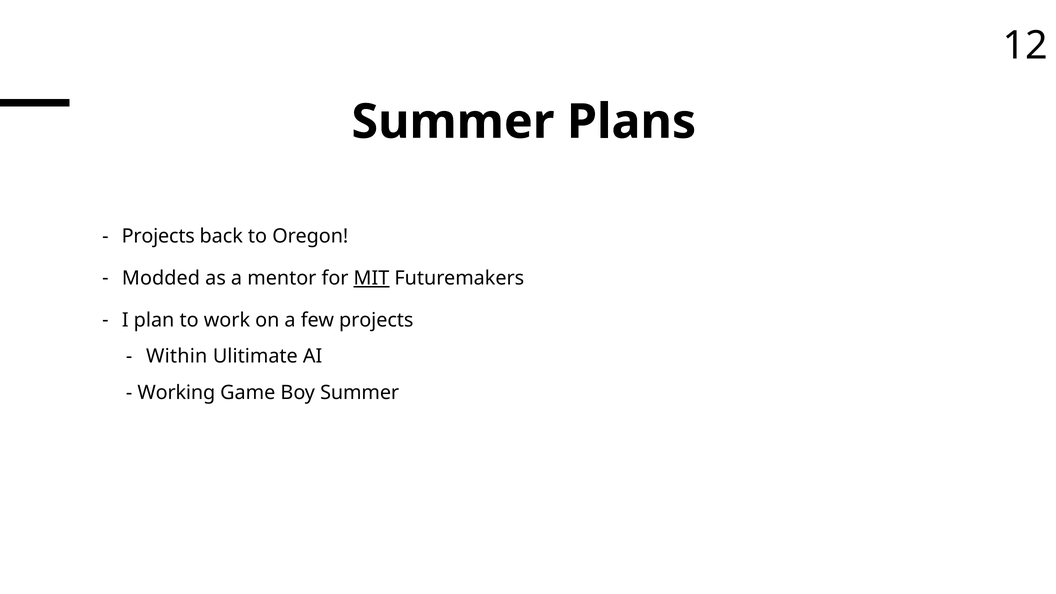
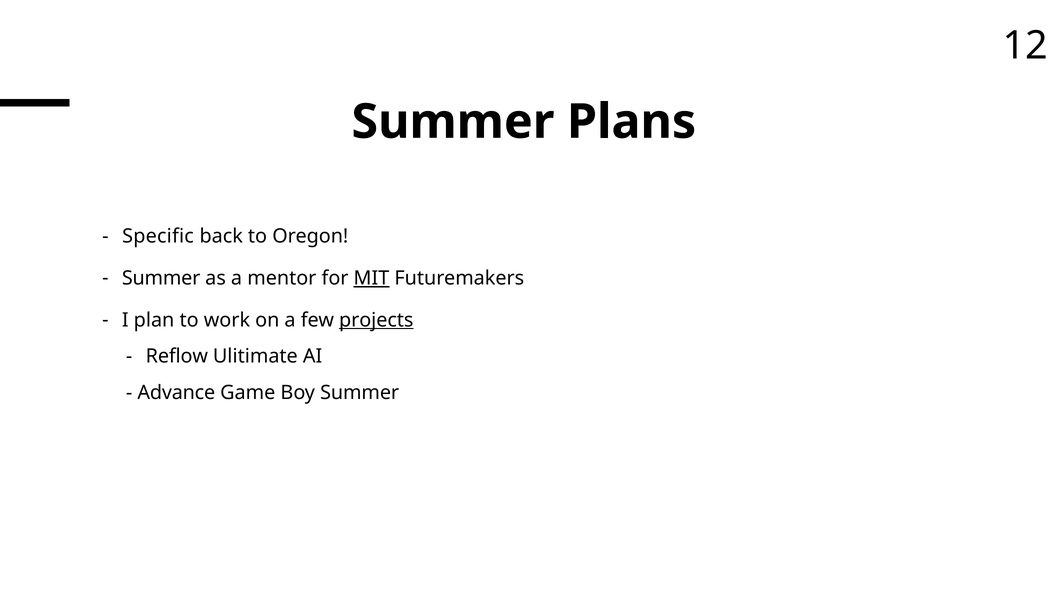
Projects: Projects -> Specific (158, 236)
Modded: Modded -> Summer (161, 278)
projects underline: none -> present (376, 320)
Within: Within -> Reflow (177, 356)
Working: Working -> Advance (176, 393)
